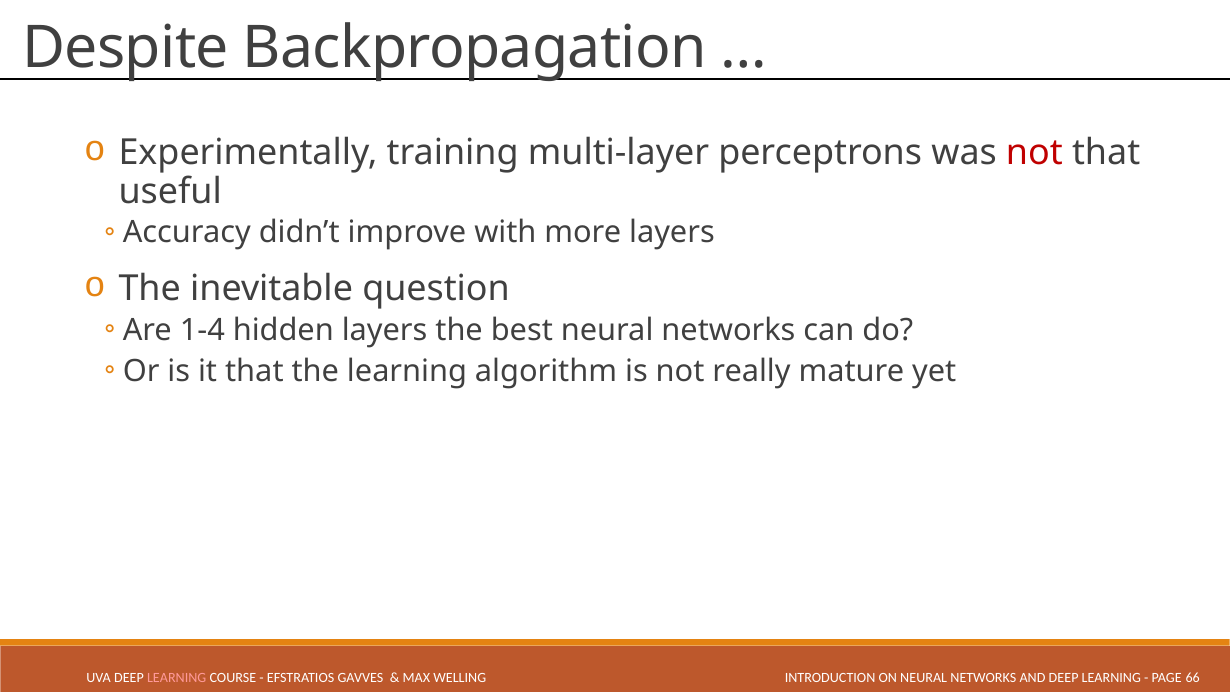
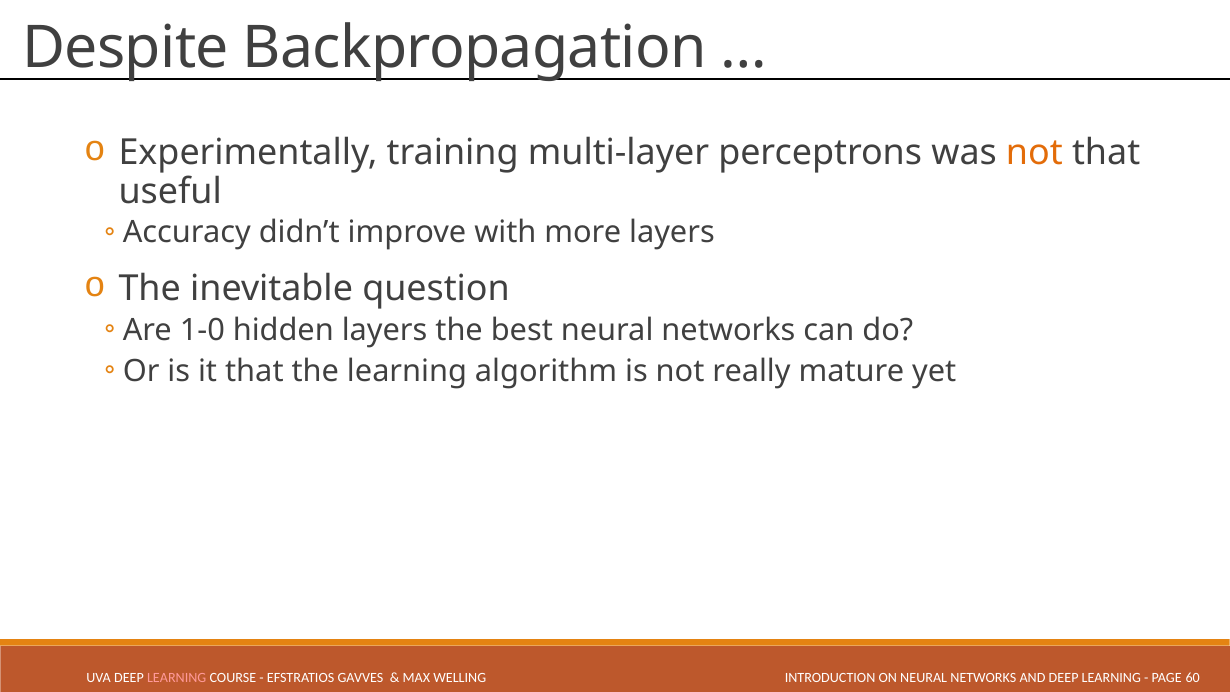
not colour: red -> orange (1034, 153)
1-4: 1-4 -> 1-0 (202, 330)
66: 66 -> 60 (1193, 678)
